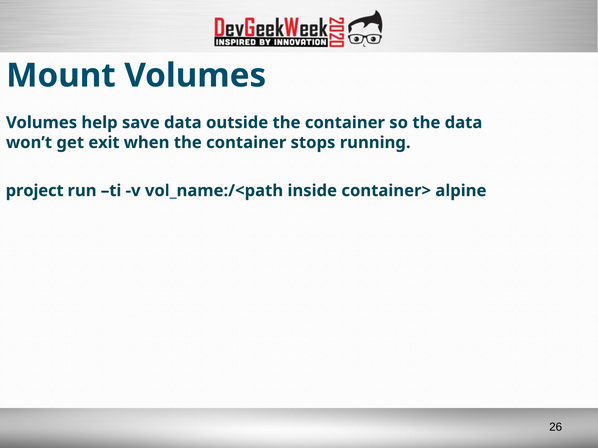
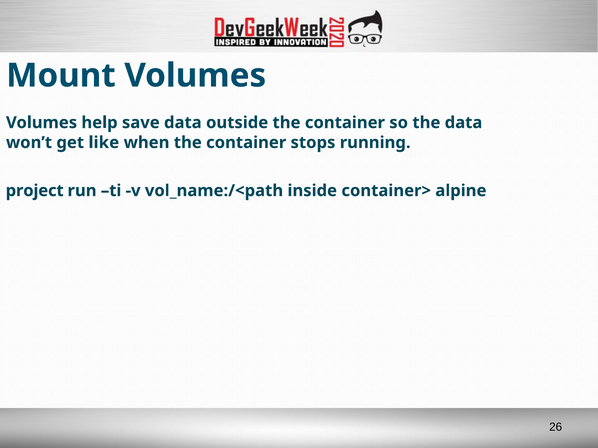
exit: exit -> like (104, 143)
